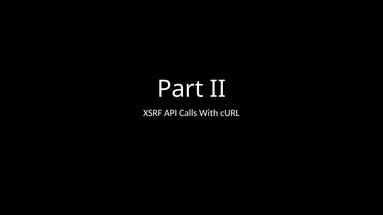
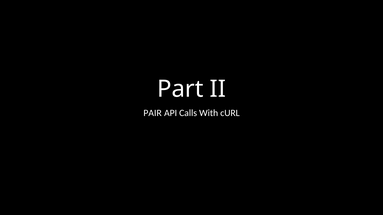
XSRF: XSRF -> PAIR (153, 113)
